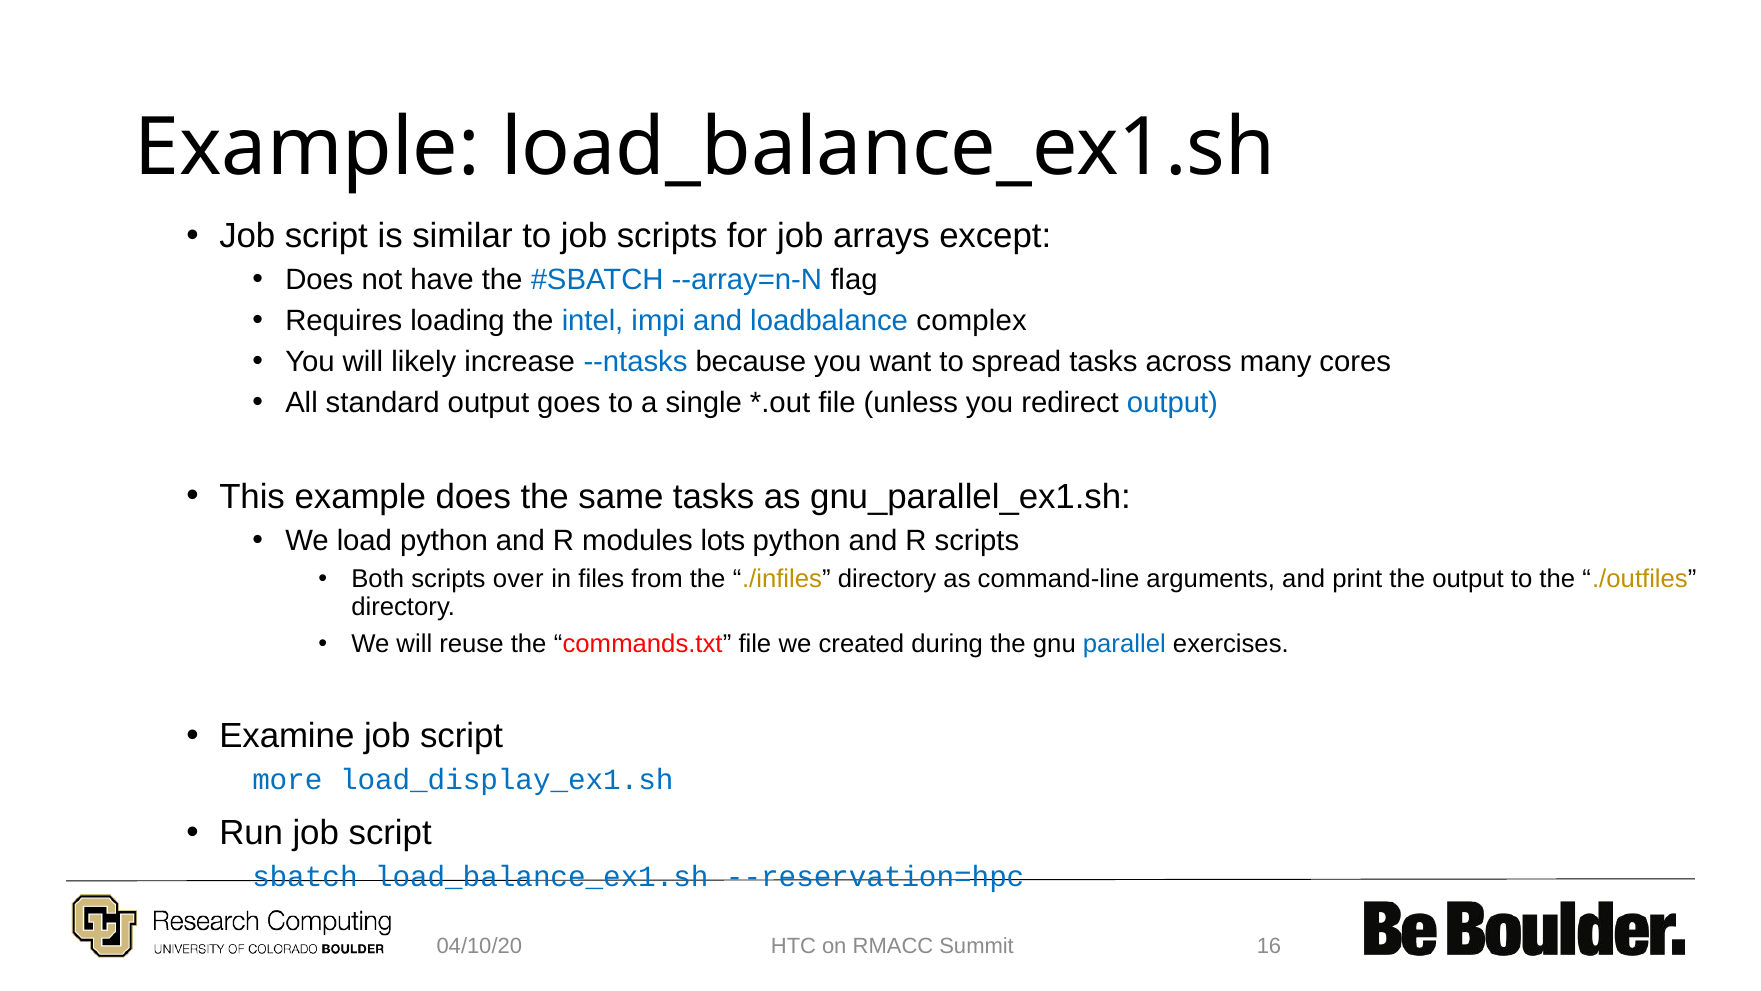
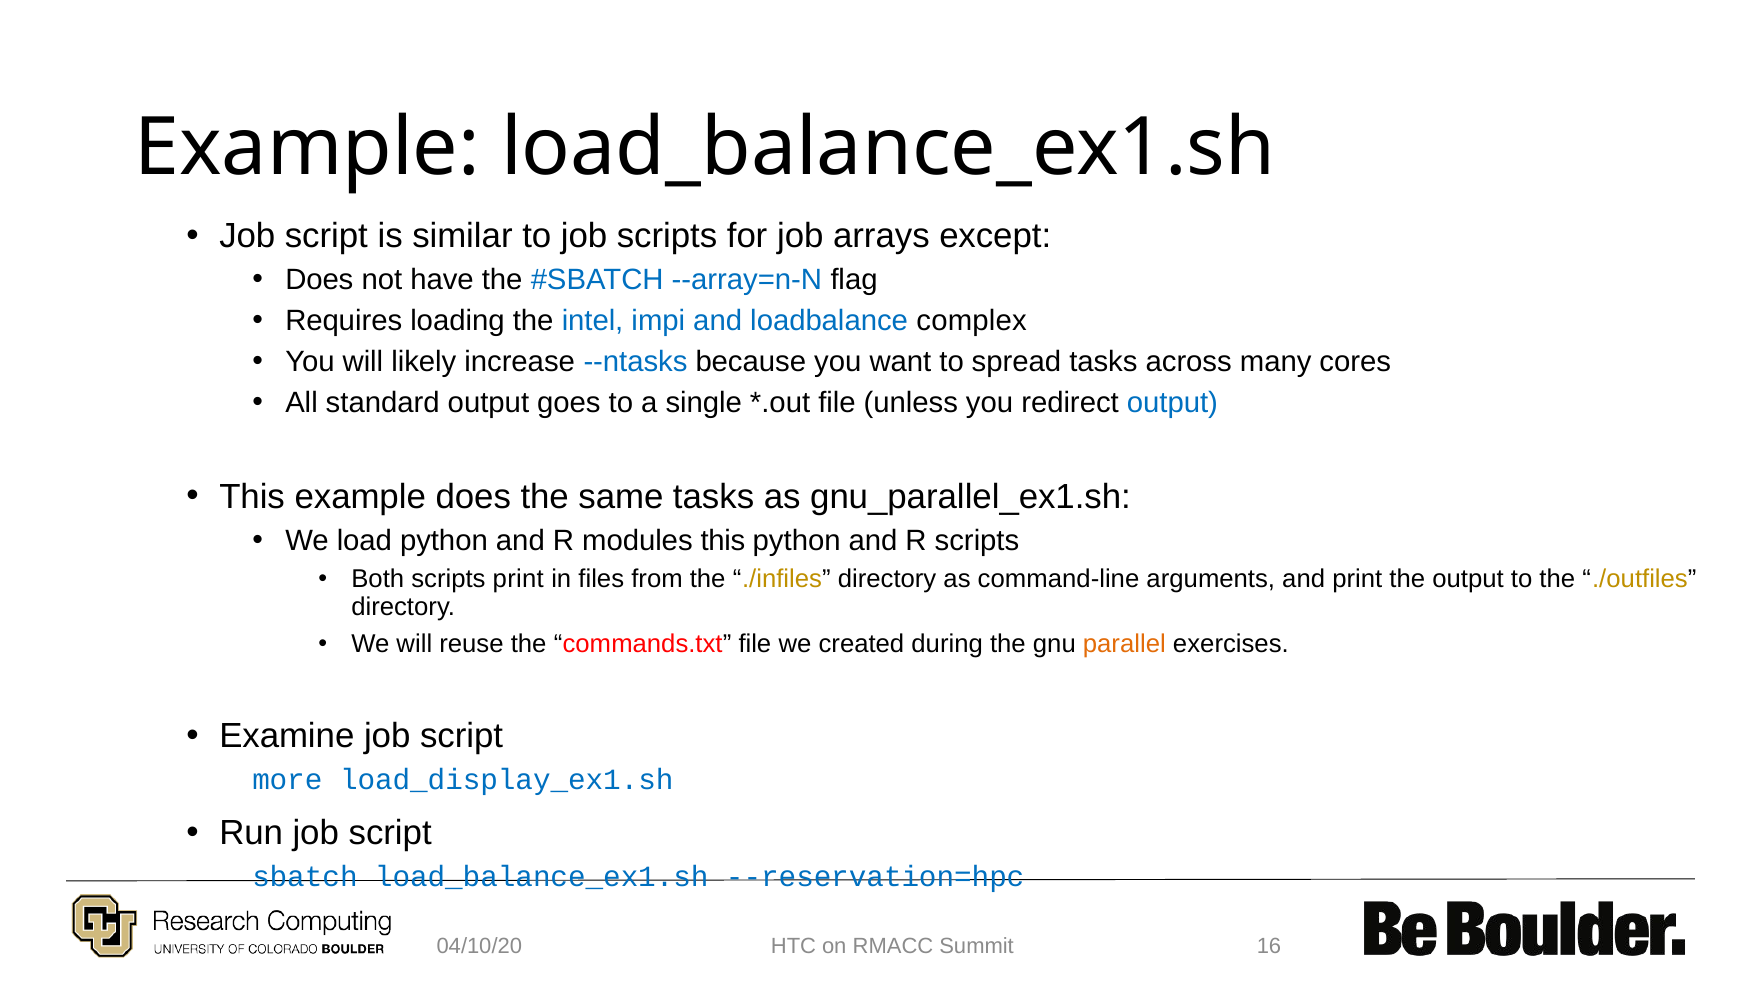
modules lots: lots -> this (723, 540)
scripts over: over -> print (518, 579)
parallel colour: blue -> orange (1124, 644)
